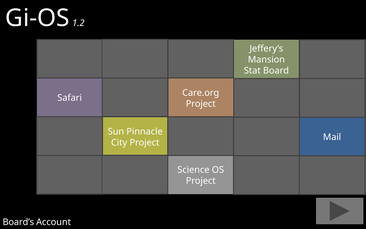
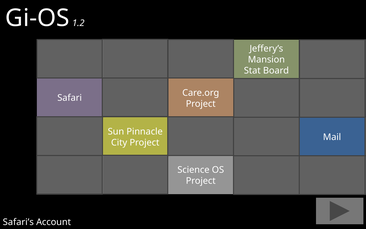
Board’s: Board’s -> Safari’s (18, 222)
